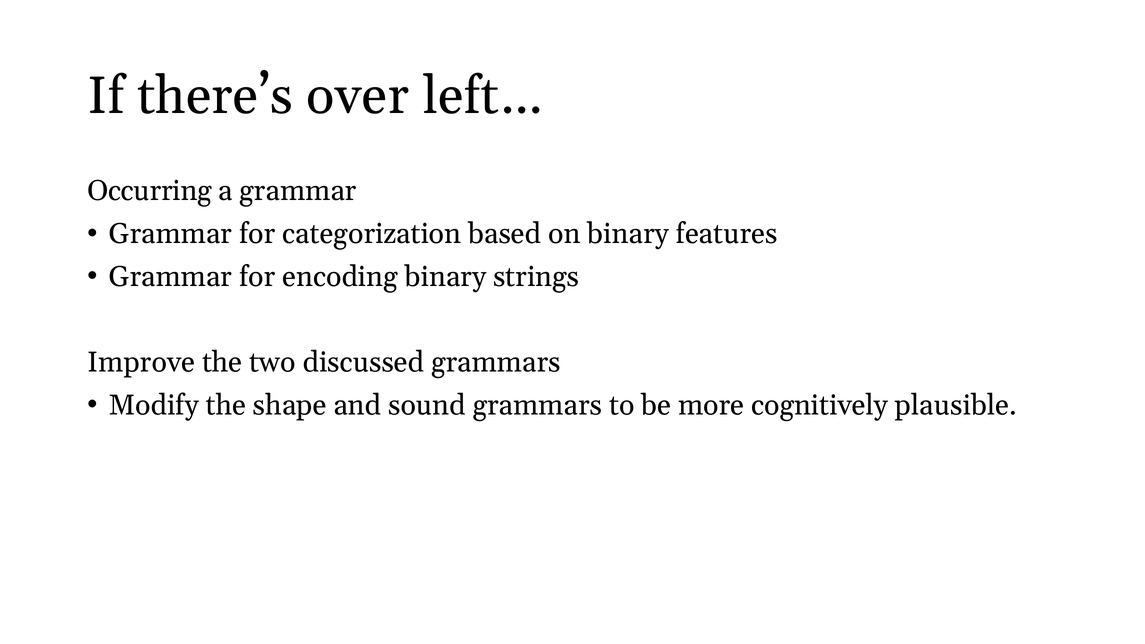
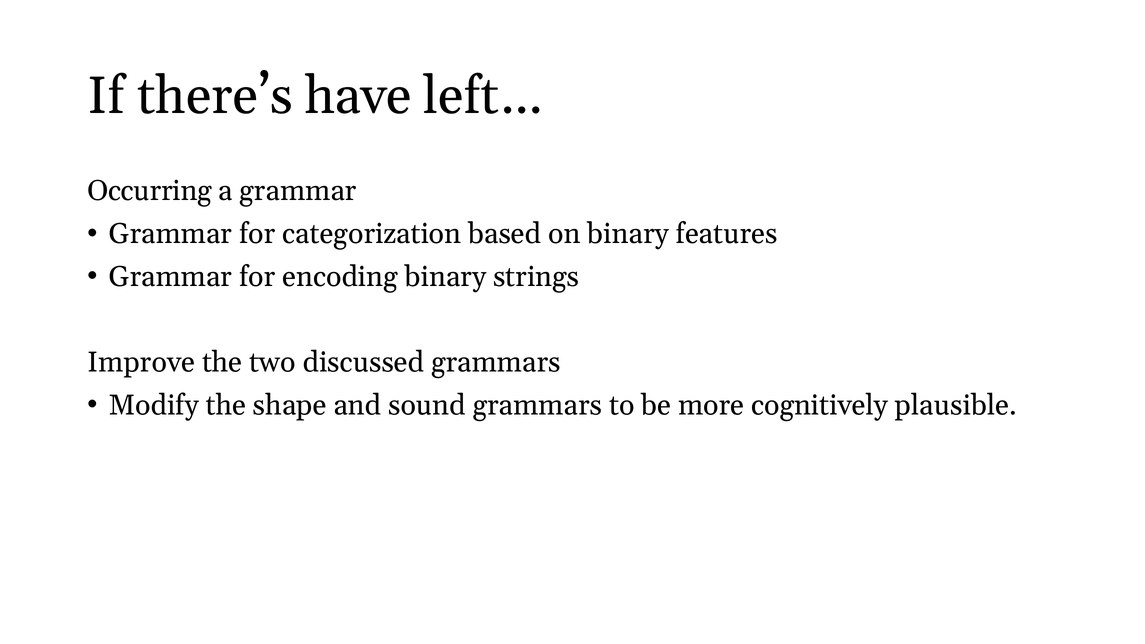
over: over -> have (358, 96)
